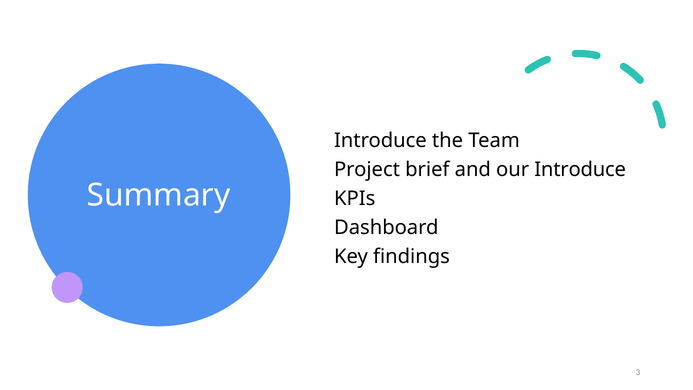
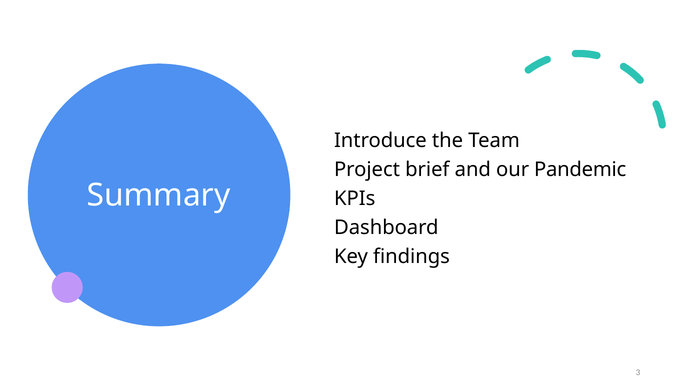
our Introduce: Introduce -> Pandemic (580, 169)
